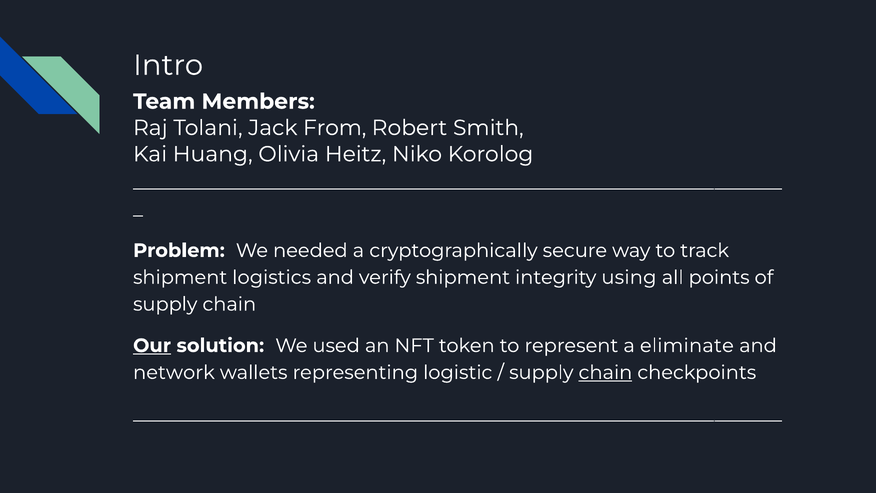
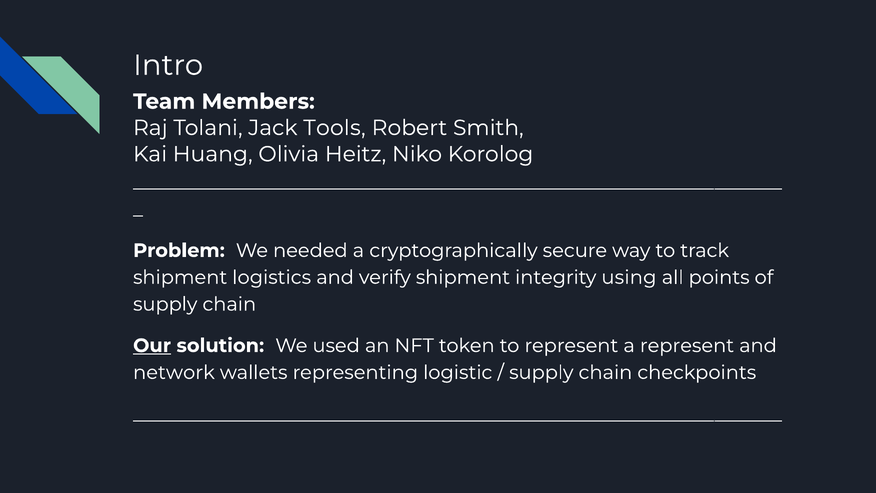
From: From -> Tools (334, 128)
a eliminate: eliminate -> represent (687, 345)
chain underline: present -> none (605, 372)
